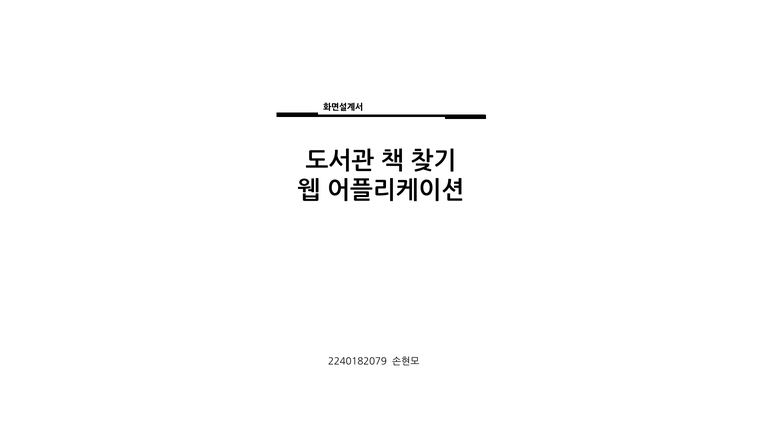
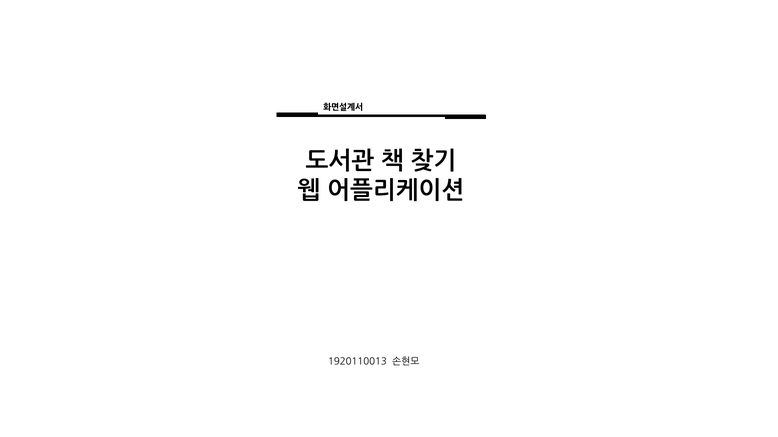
2240182079: 2240182079 -> 1920110013 (357, 362)
